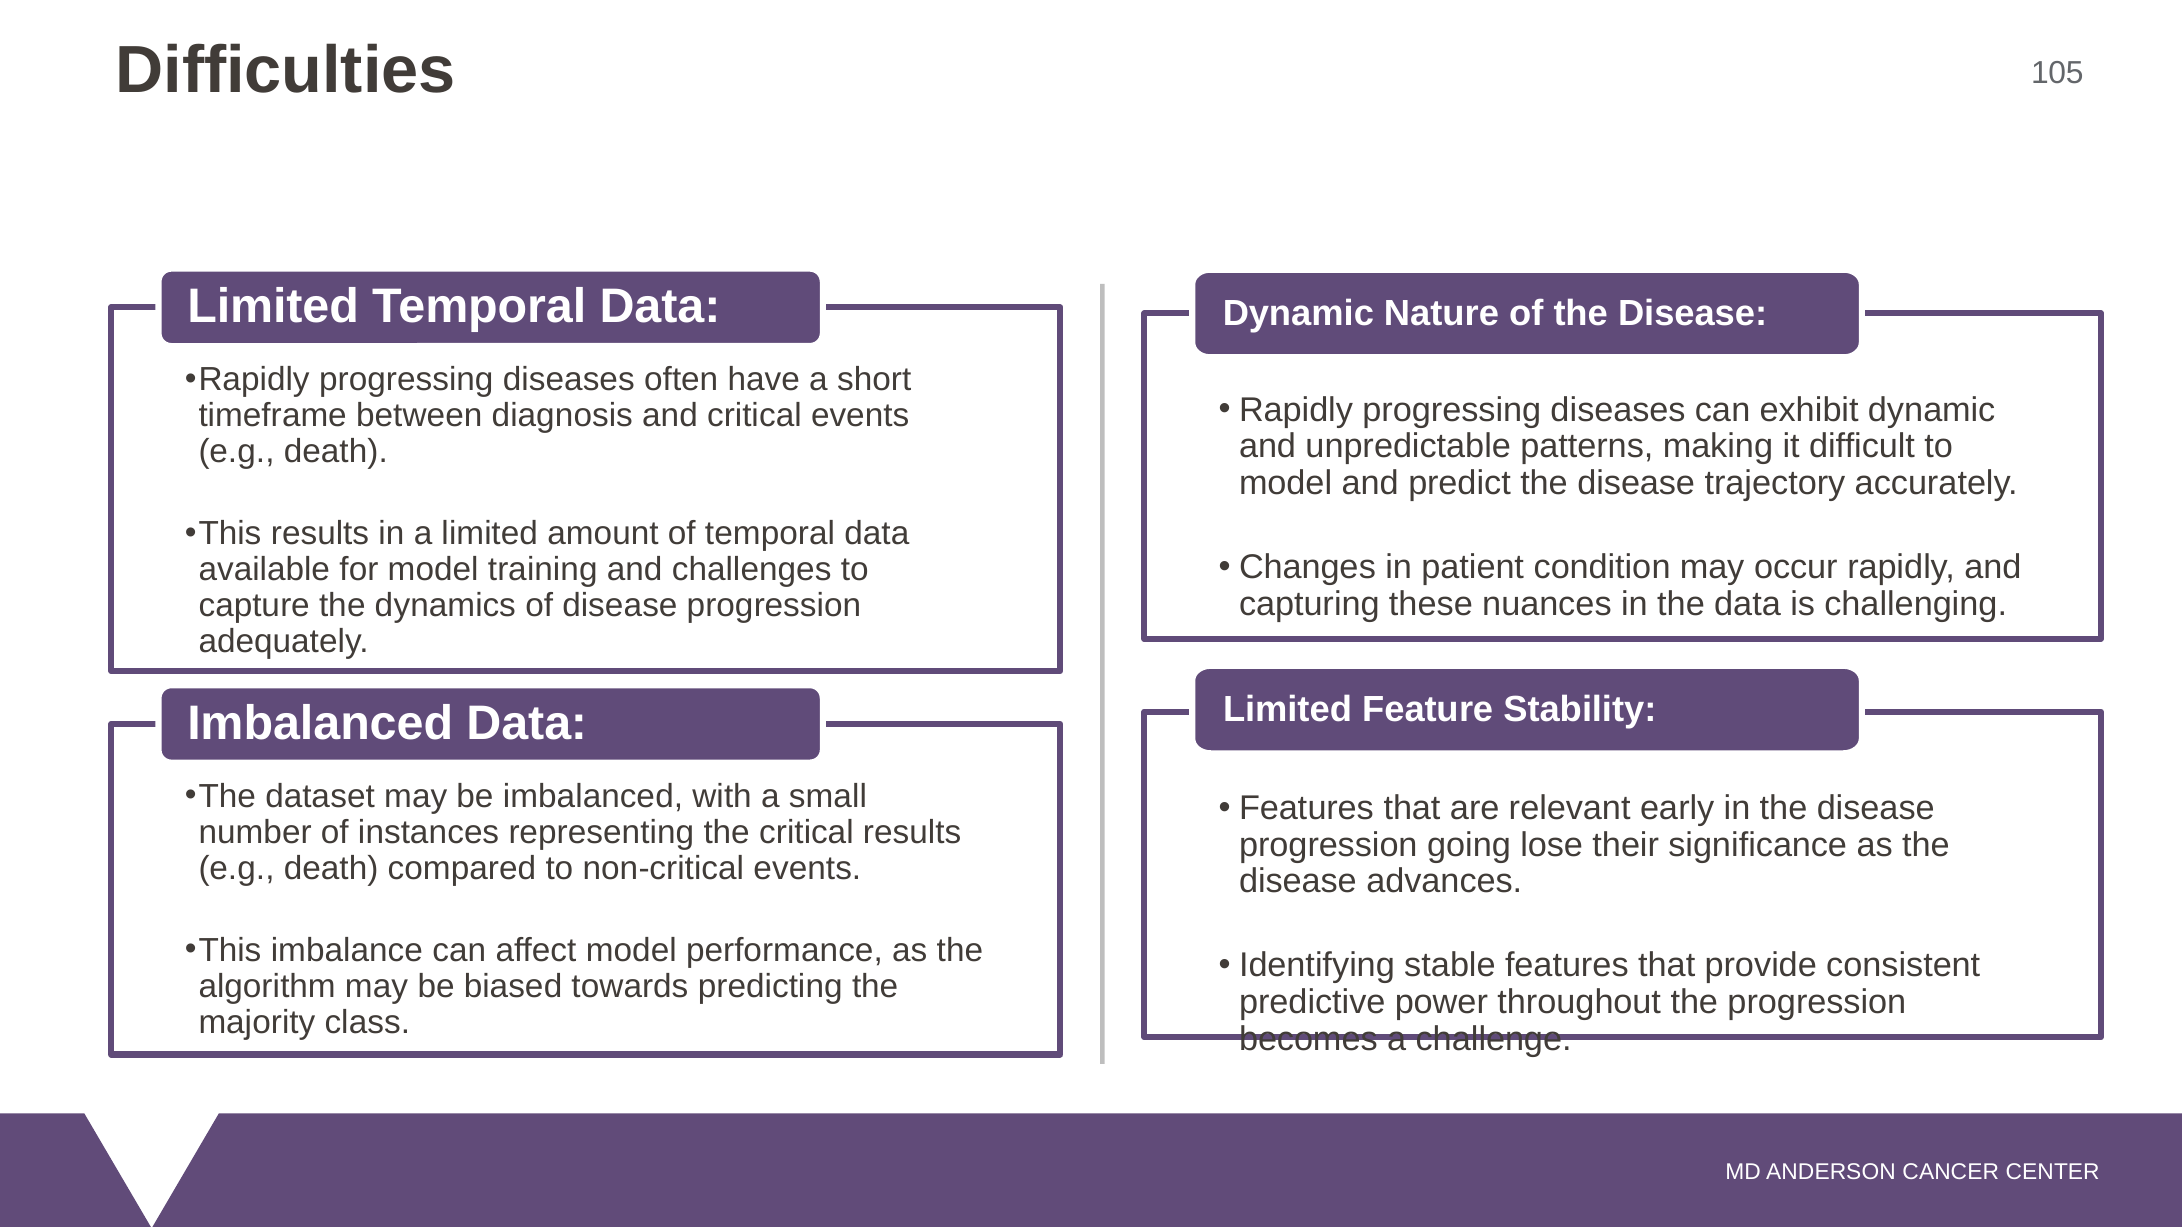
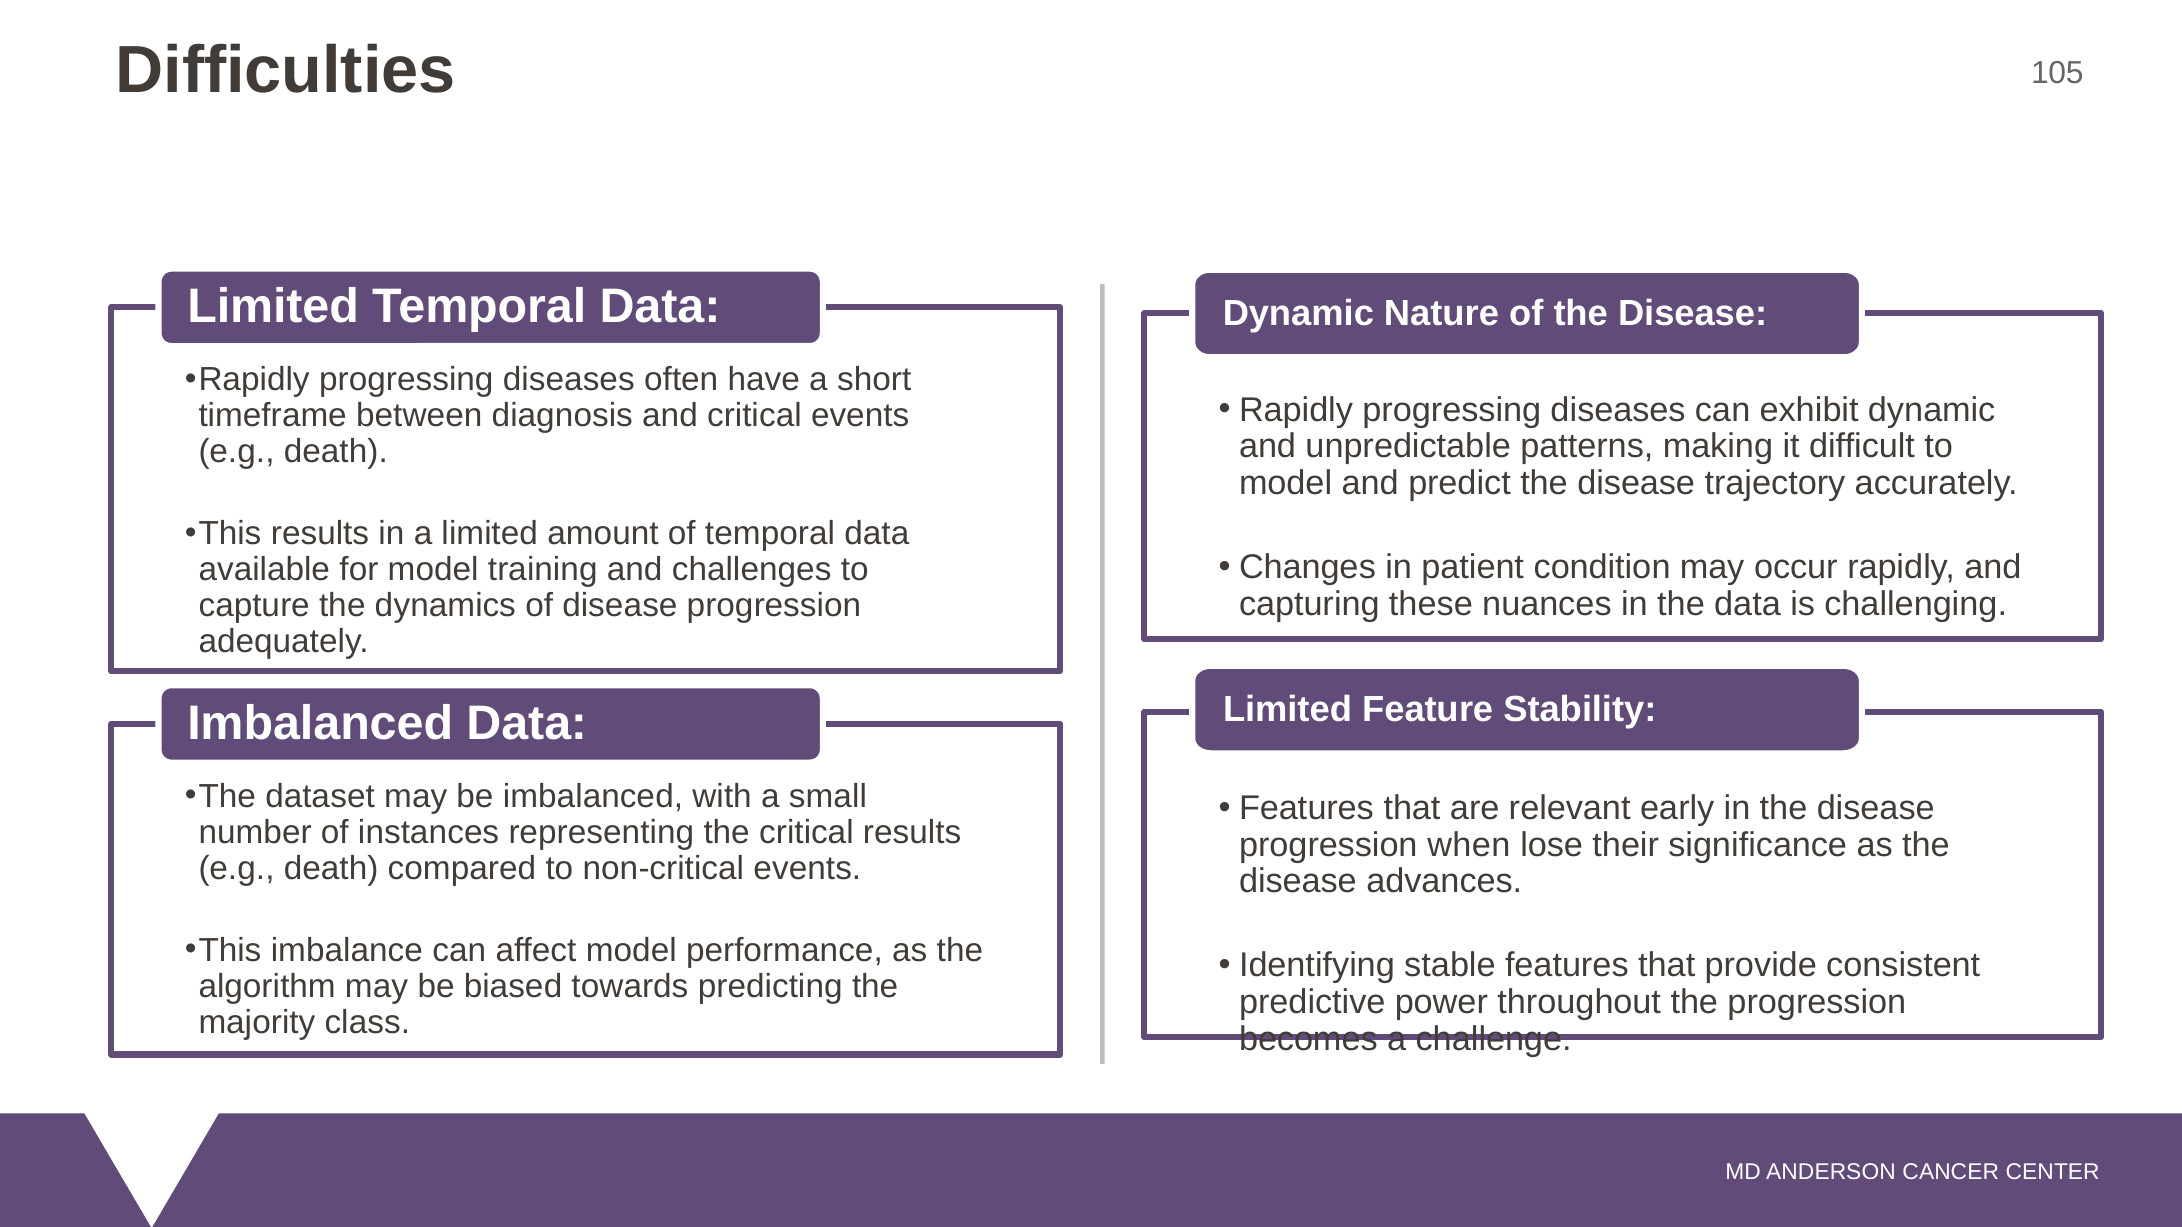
going: going -> when (1469, 845)
